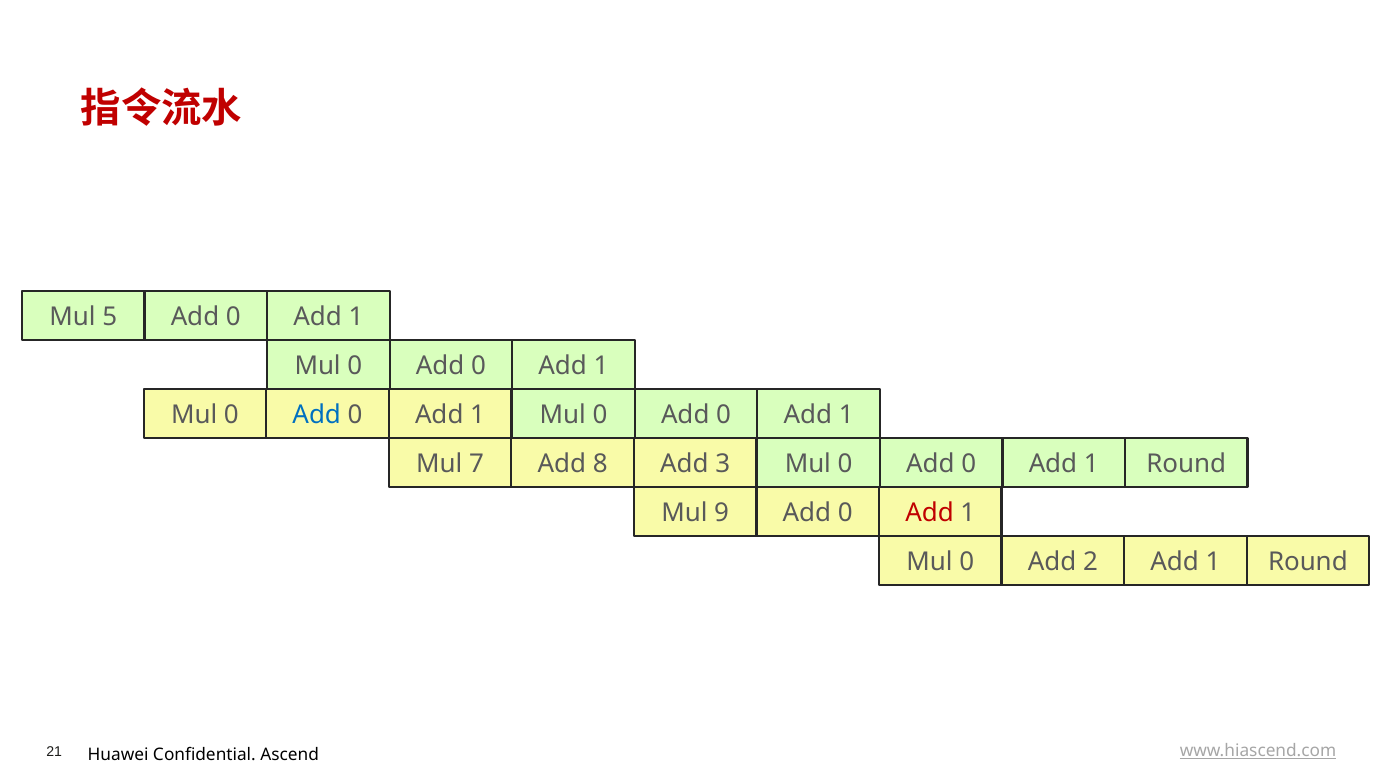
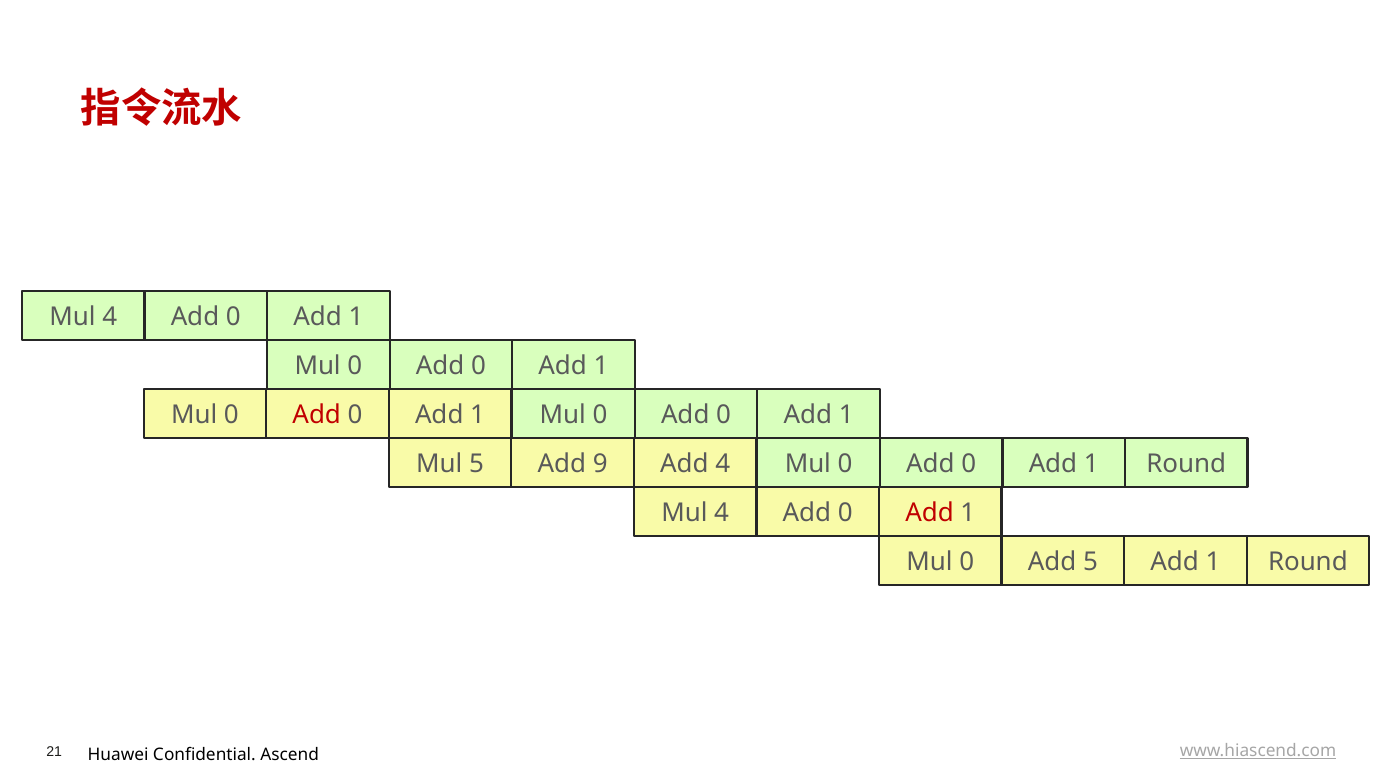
5: 5 -> 4 (110, 317)
Add colour: blue -> red (317, 415)
Mul 7: 7 -> 5 (477, 464)
8: 8 -> 9 (600, 464)
Add 3: 3 -> 4 (723, 464)
9: 9 -> 4 (722, 513)
Add 2: 2 -> 5 (1090, 562)
